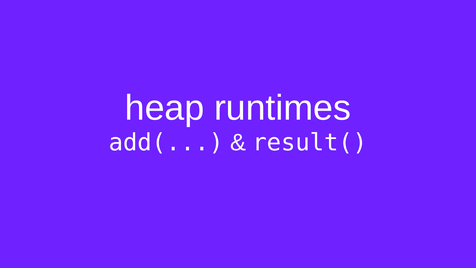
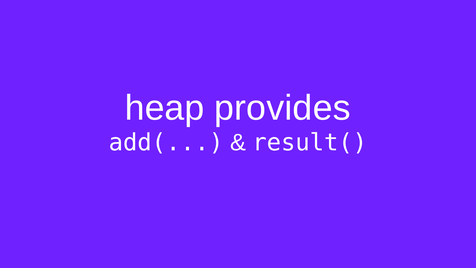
runtimes: runtimes -> provides (282, 108)
